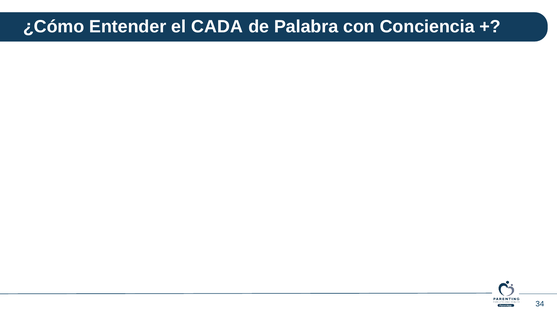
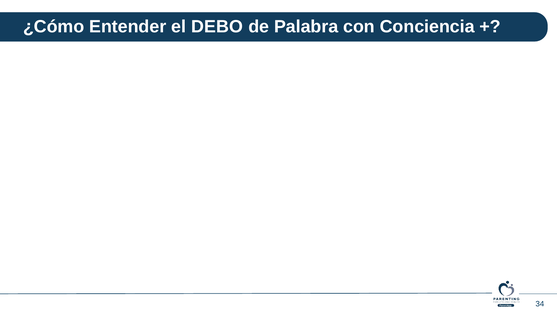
CADA: CADA -> DEBO (217, 27)
